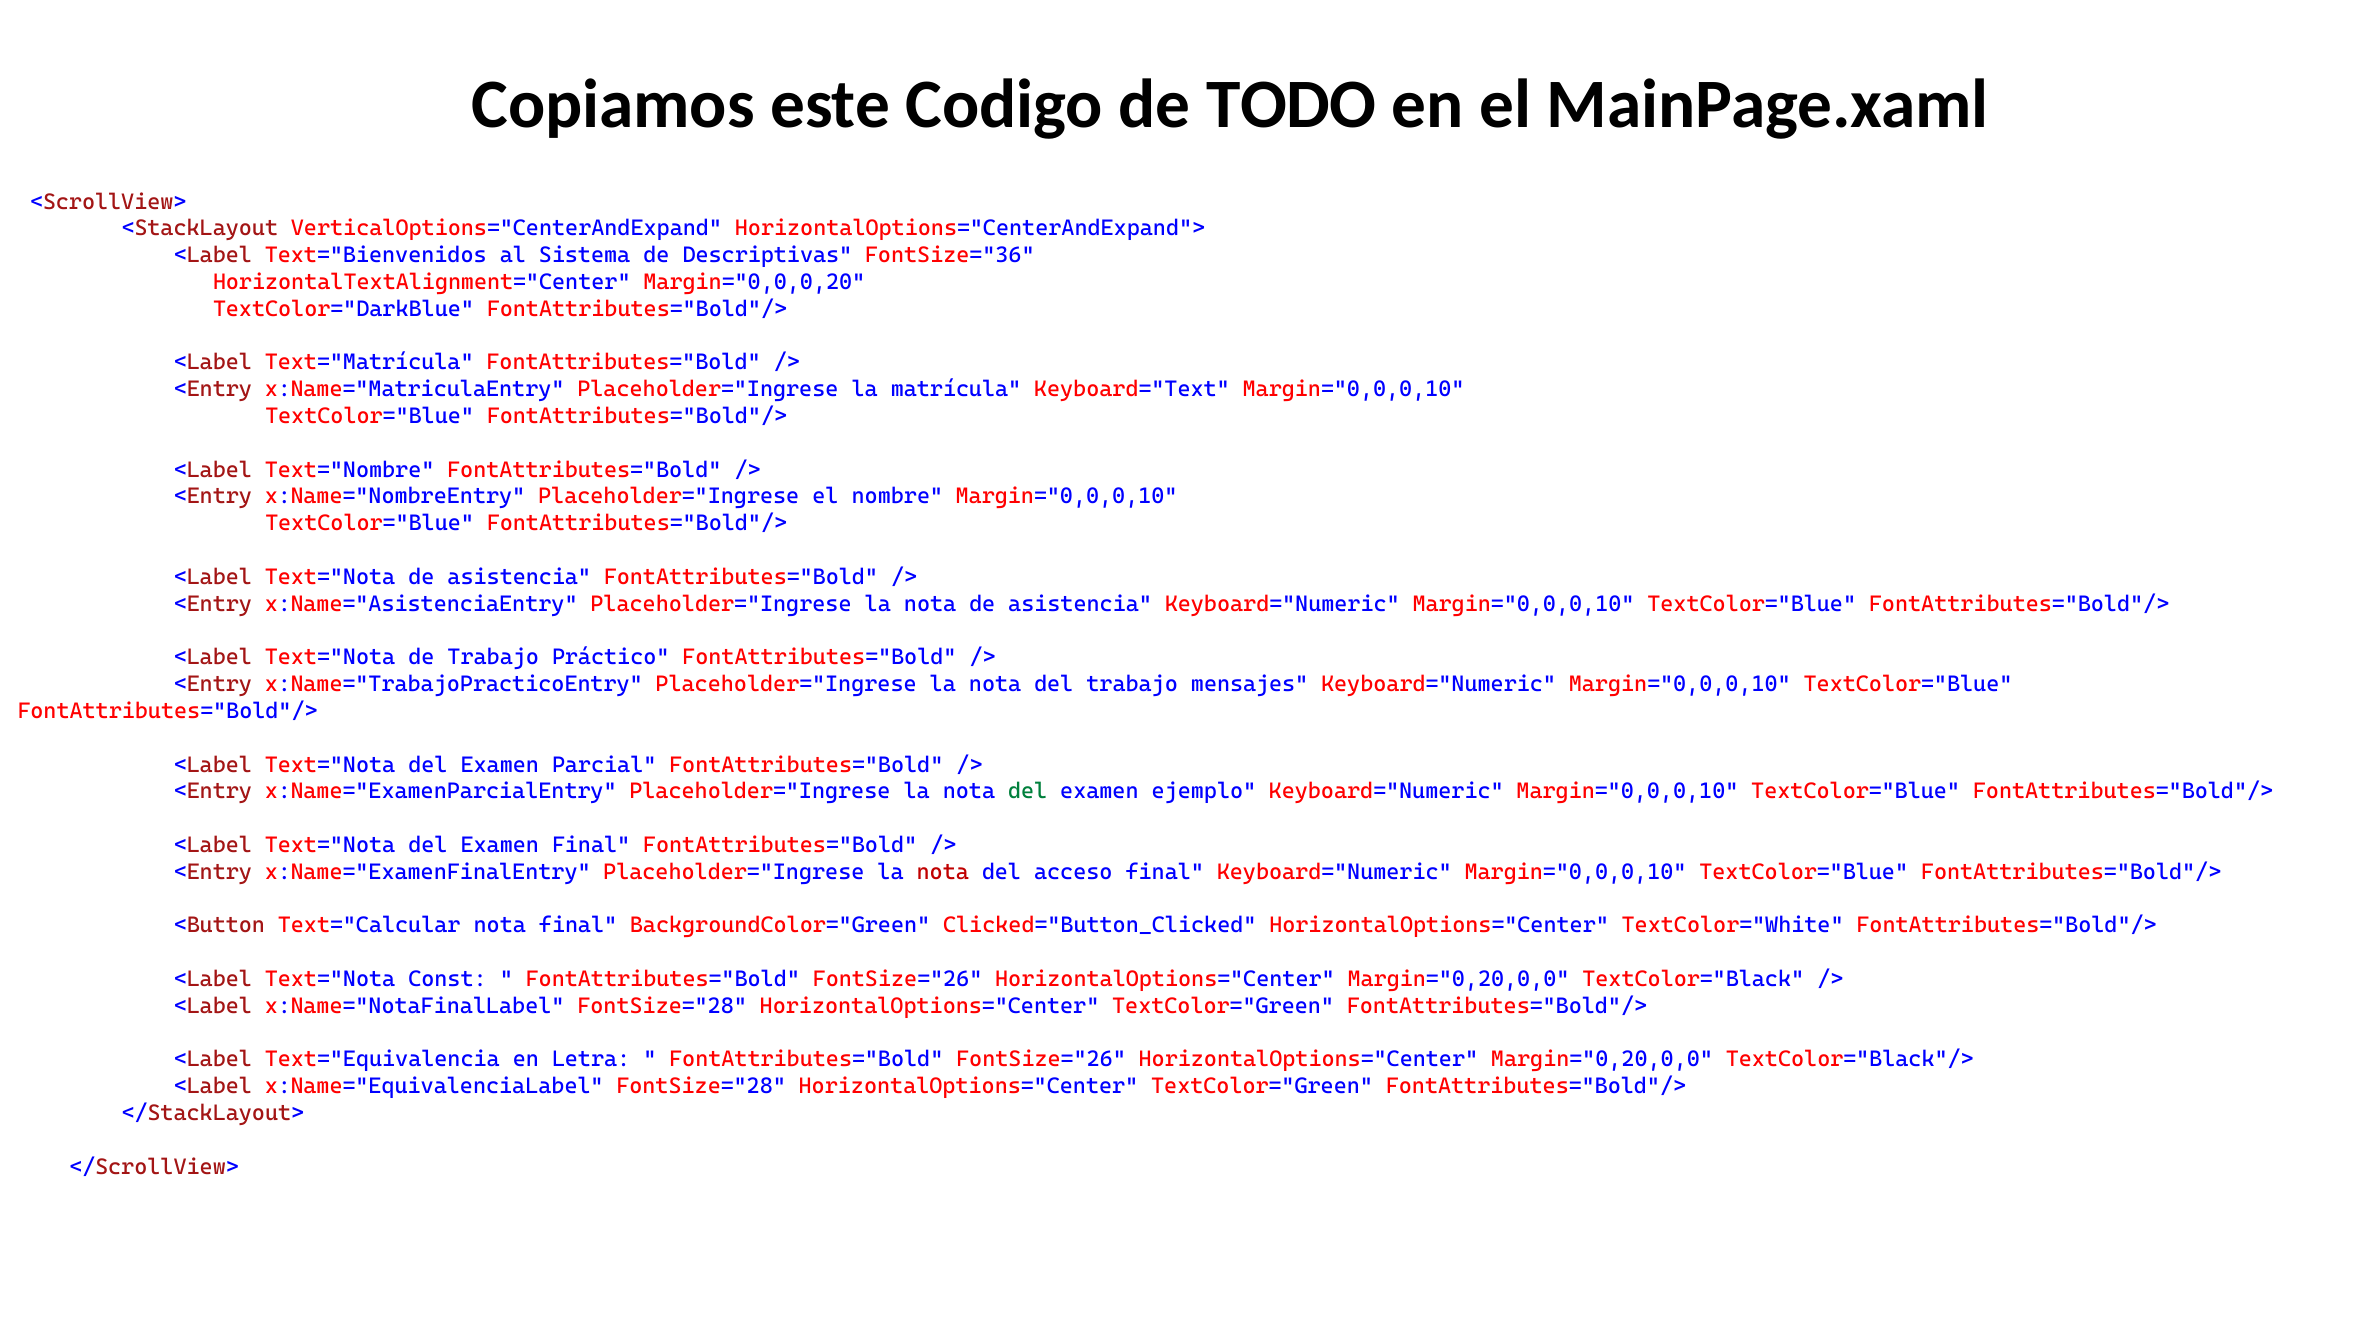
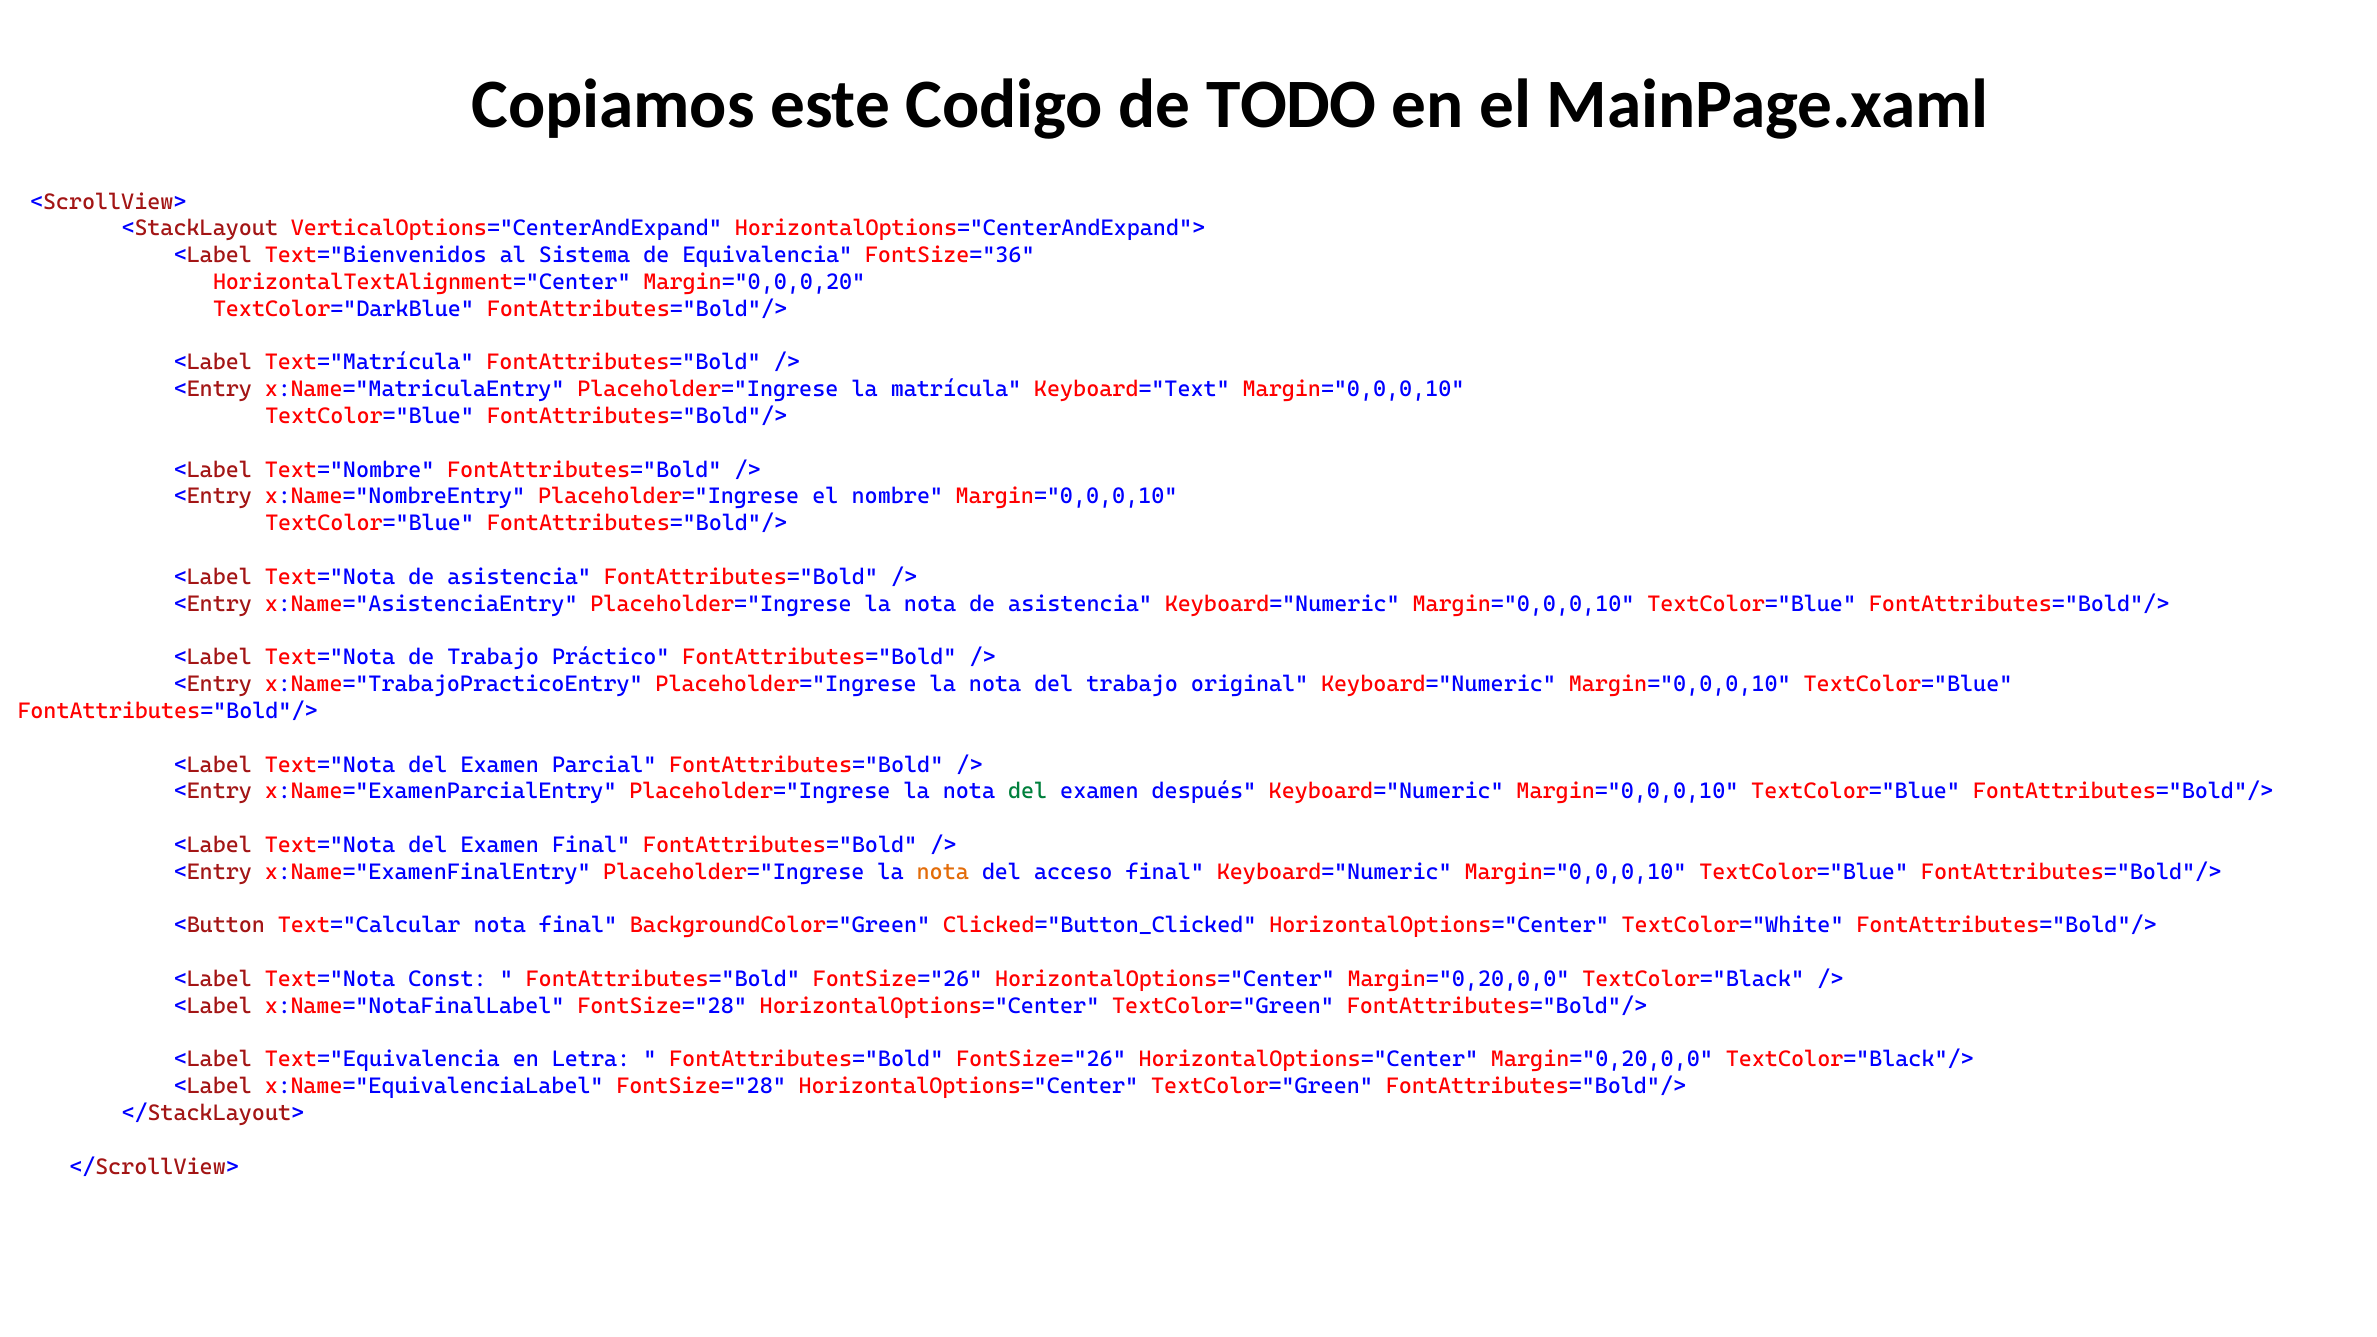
Descriptivas: Descriptivas -> Equivalencia (767, 255)
mensajes: mensajes -> original (1250, 684)
ejemplo: ejemplo -> después (1204, 791)
nota colour: red -> orange (943, 872)
